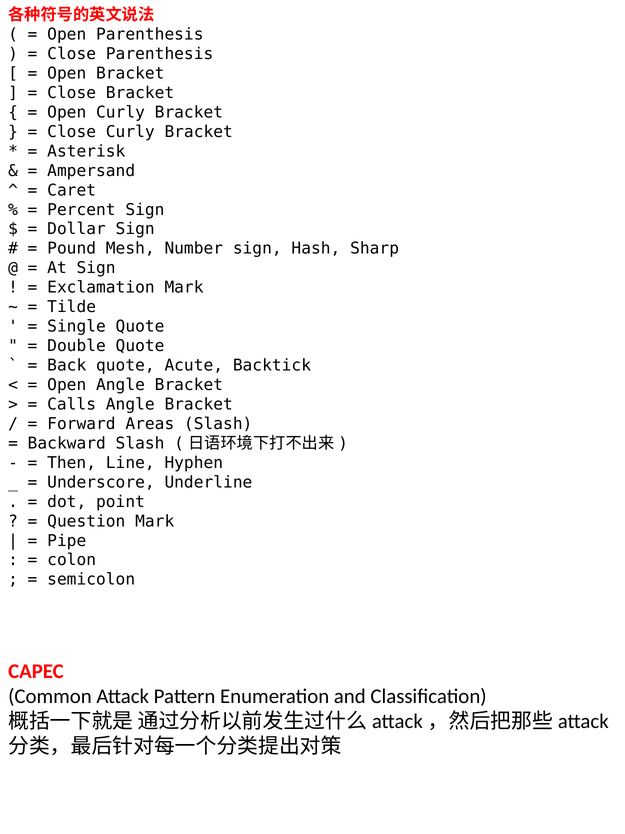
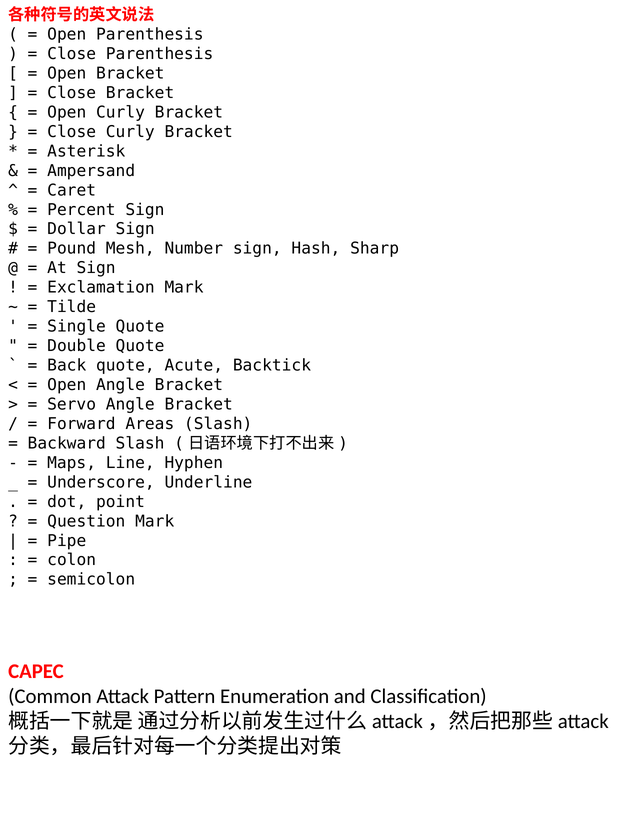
Calls: Calls -> Servo (72, 404)
Then: Then -> Maps (72, 462)
